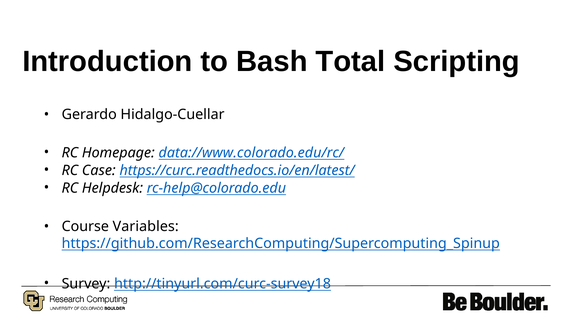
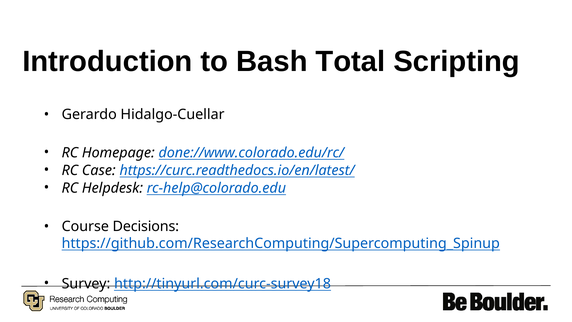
data://www.colorado.edu/rc/: data://www.colorado.edu/rc/ -> done://www.colorado.edu/rc/ (251, 153)
Variables: Variables -> Decisions (146, 226)
